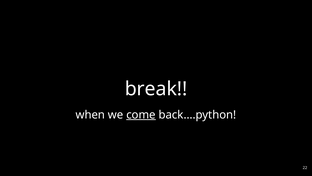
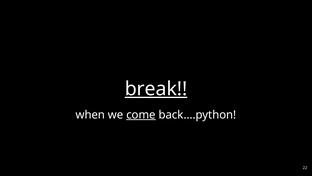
break underline: none -> present (156, 89)
